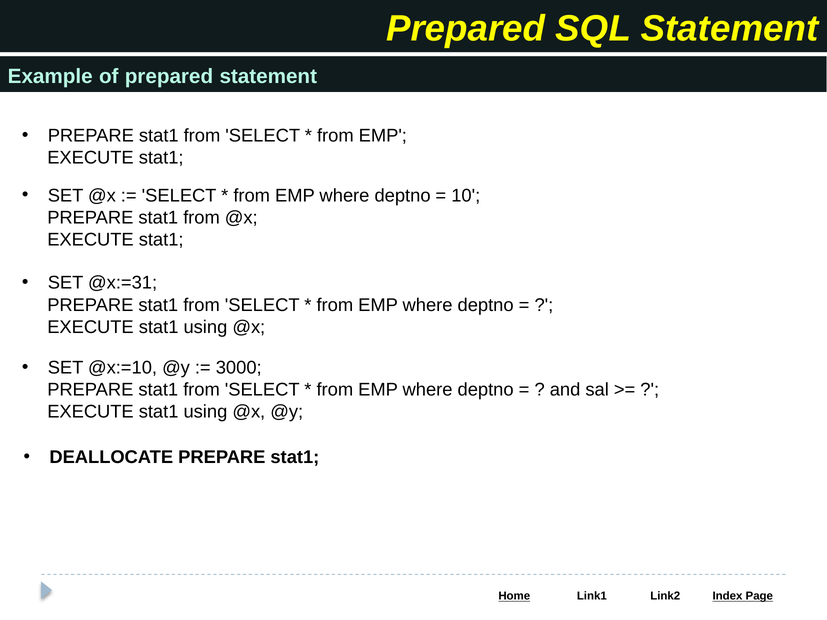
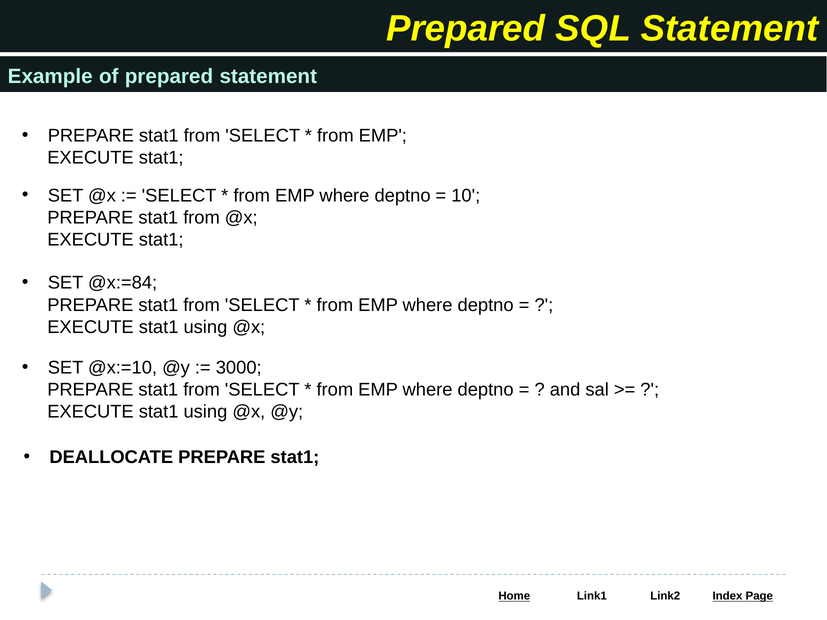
@x:=31: @x:=31 -> @x:=84 (123, 283)
